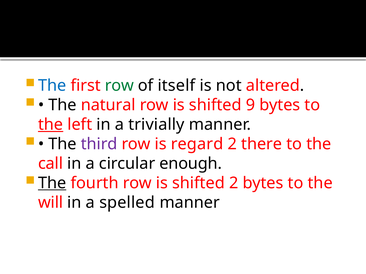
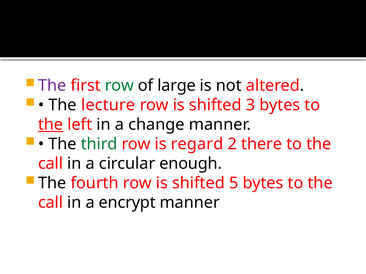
The colour: blue -> purple (52, 86)
itself: itself -> large (177, 86)
natural: natural -> lecture (108, 105)
9: 9 -> 3 (251, 105)
trivially: trivially -> change (156, 125)
third colour: purple -> green (99, 144)
The underline: present -> none (52, 183)
shifted 2: 2 -> 5 (234, 183)
will: will -> call (51, 203)
spelled: spelled -> encrypt (127, 203)
